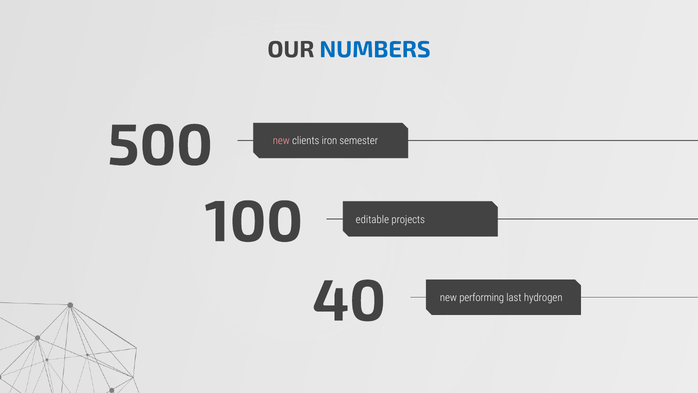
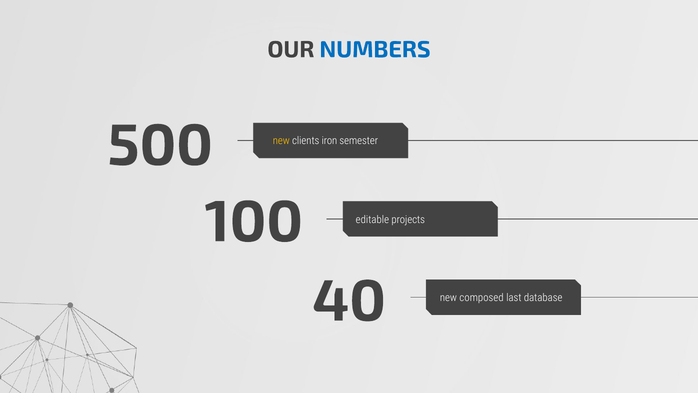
new colour: pink -> yellow (281, 141)
performing: performing -> composed (482, 297)
hydrogen: hydrogen -> database (543, 297)
